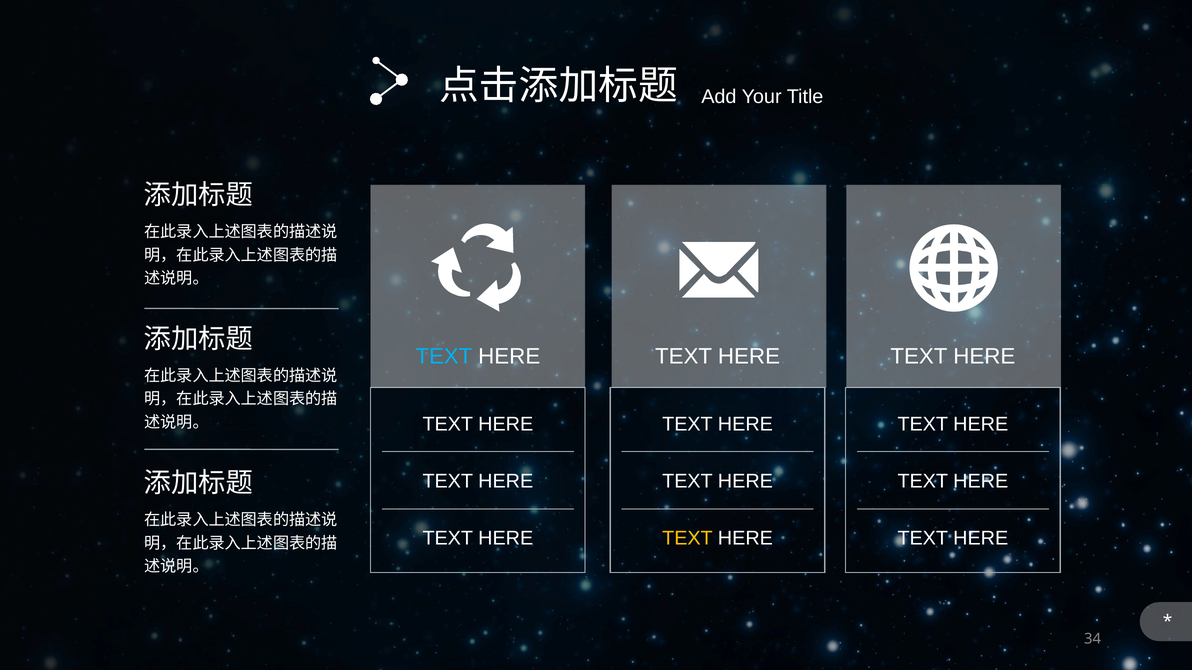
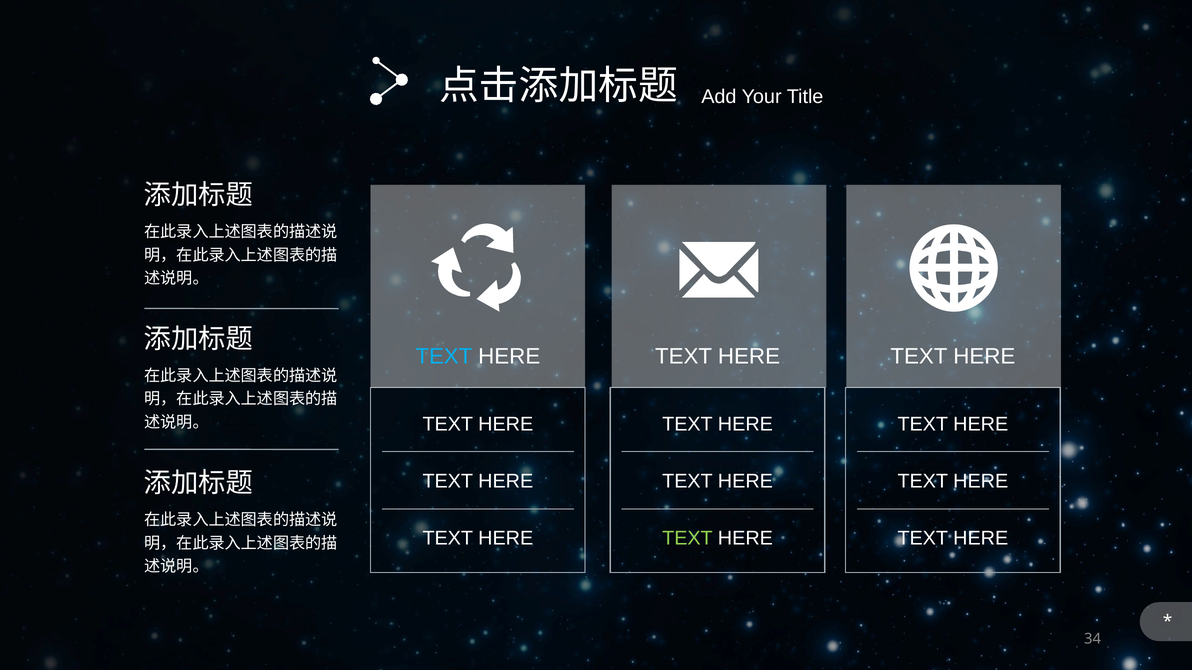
TEXT colour: yellow -> light green (687, 539)
